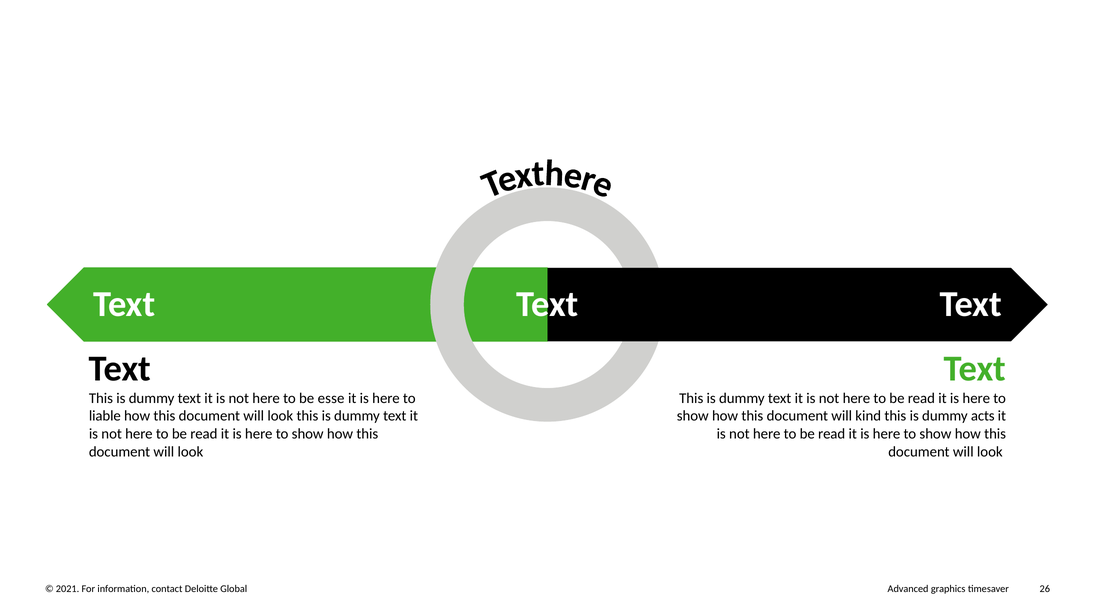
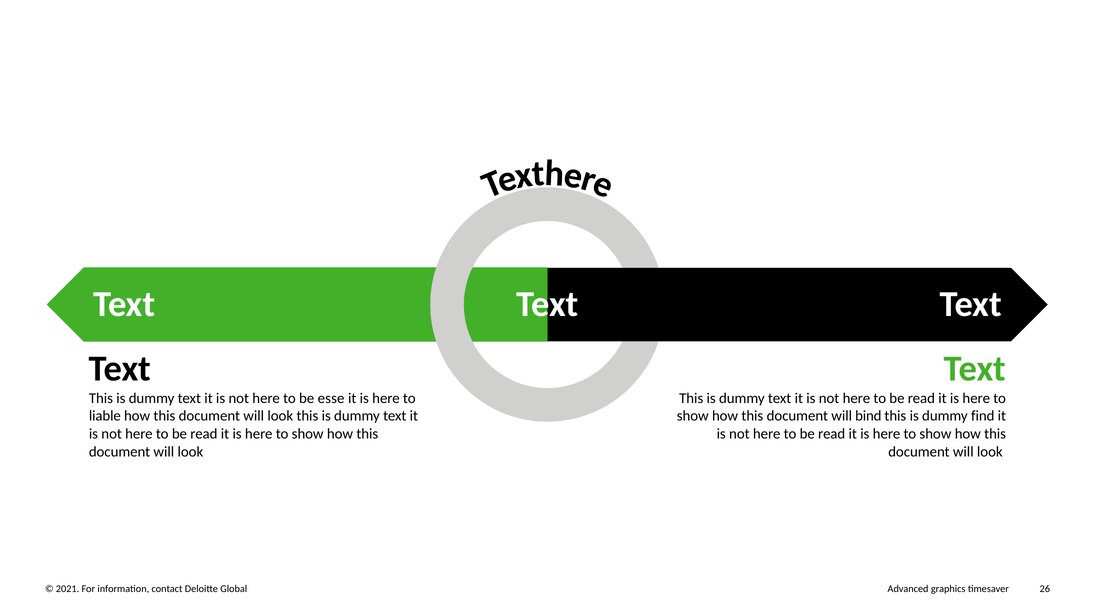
kind: kind -> bind (868, 416)
acts: acts -> find (983, 416)
